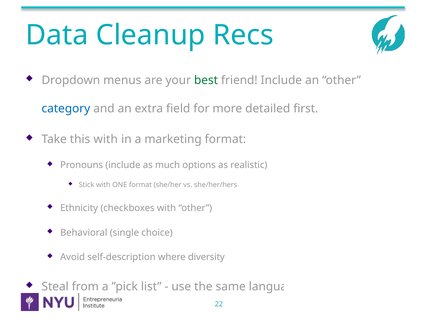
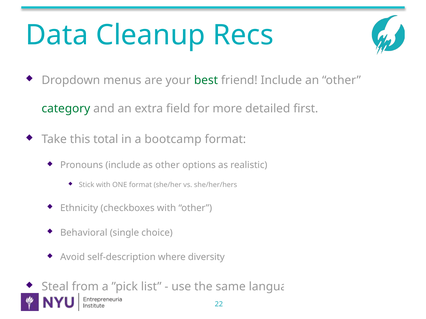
category colour: blue -> green (66, 109)
this with: with -> total (106, 140)
marketing: marketing -> bootcamp (173, 140)
as much: much -> other (167, 165)
